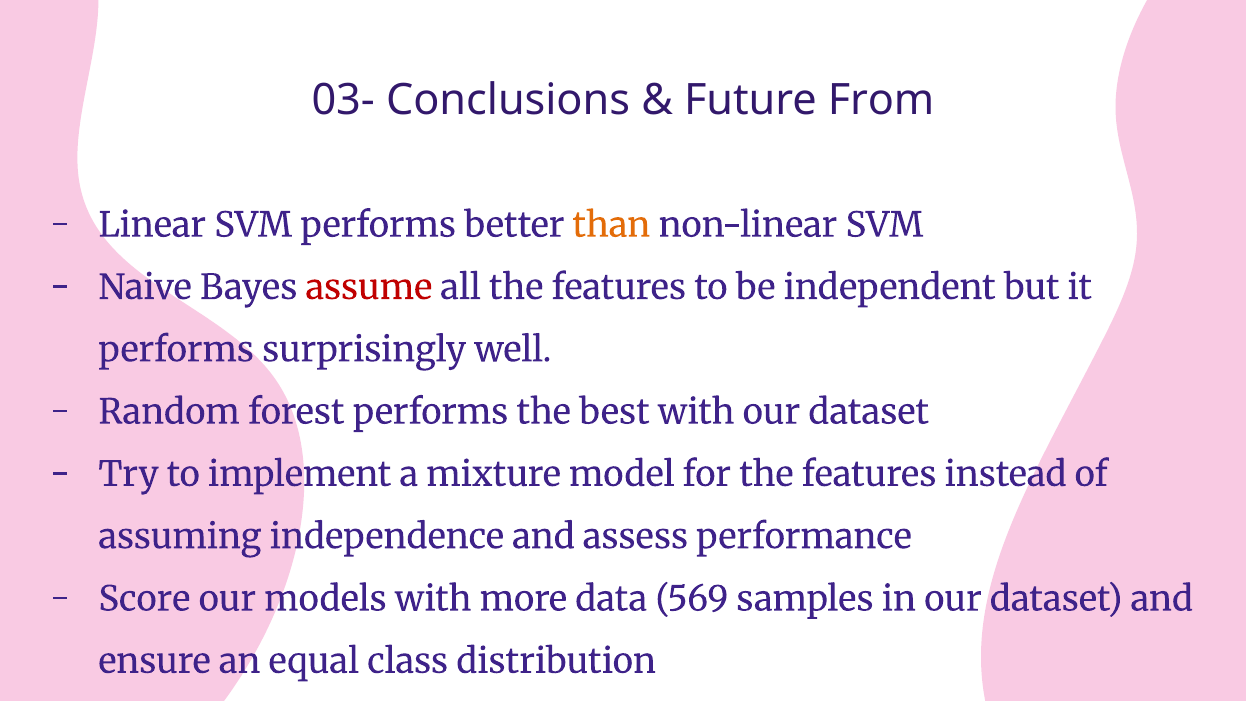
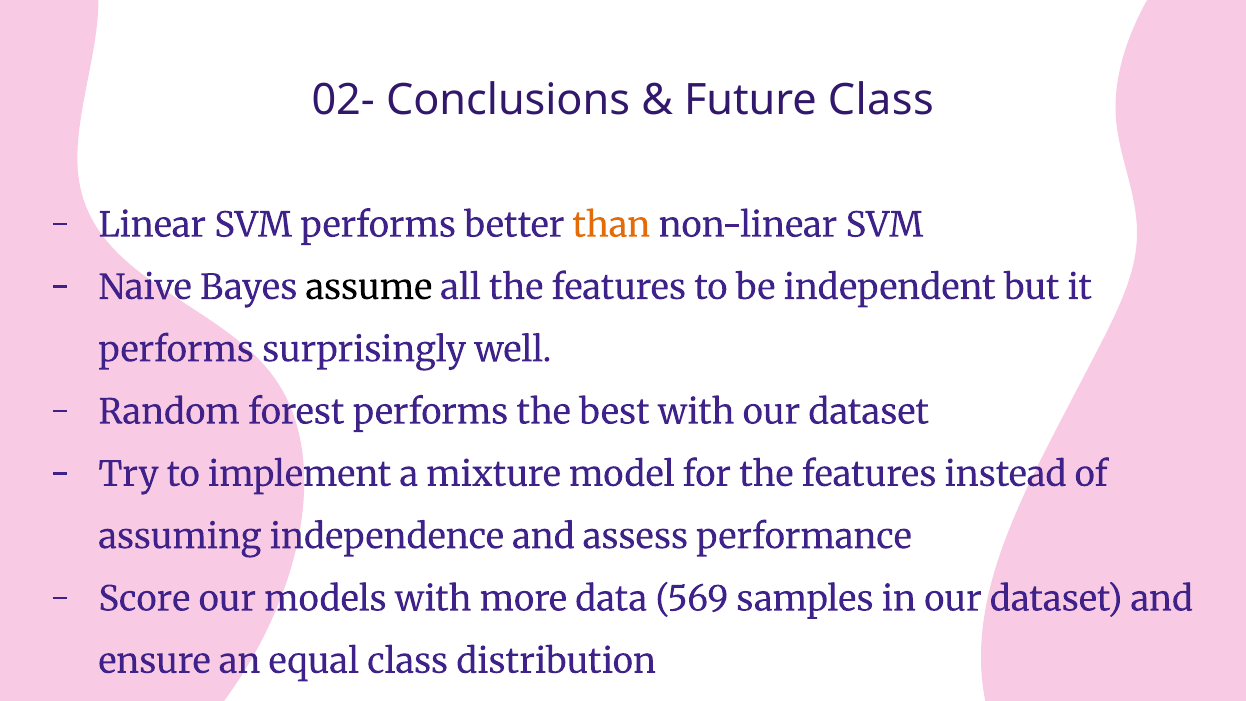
03-: 03- -> 02- (343, 101)
Future From: From -> Class (881, 101)
assume colour: red -> black (369, 288)
